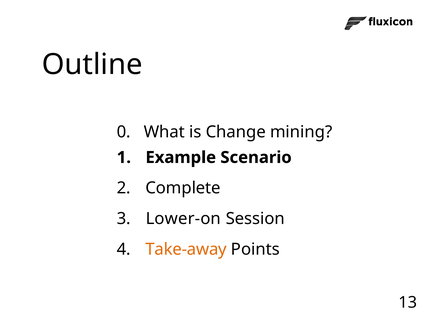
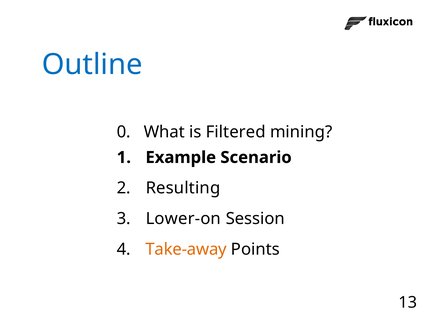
Outline colour: black -> blue (92, 65)
Change: Change -> Filtered (236, 132)
Complete: Complete -> Resulting (183, 188)
